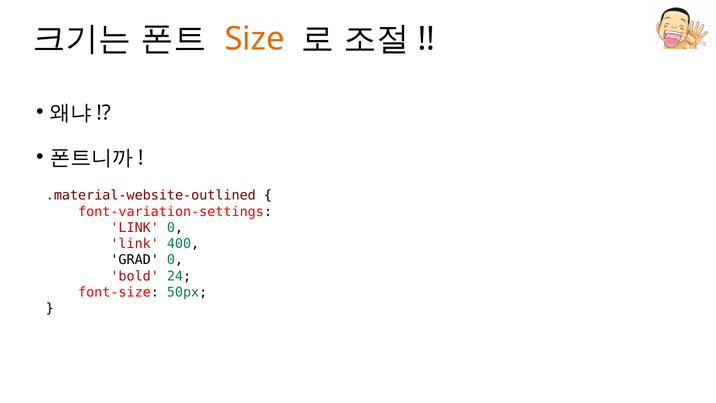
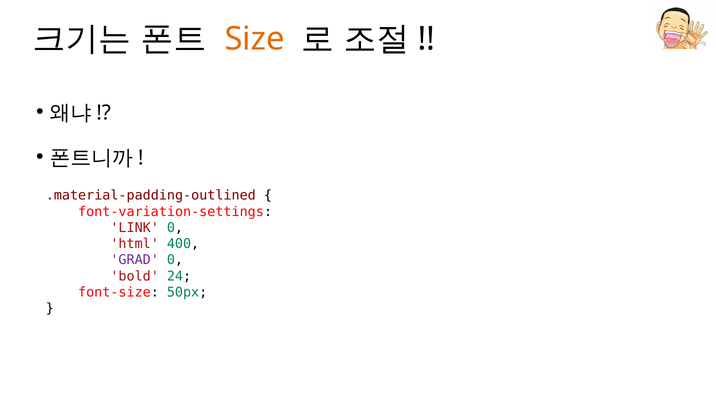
.material-website-outlined: .material-website-outlined -> .material-padding-outlined (151, 195)
link: link -> html (135, 244)
GRAD colour: black -> purple (135, 260)
